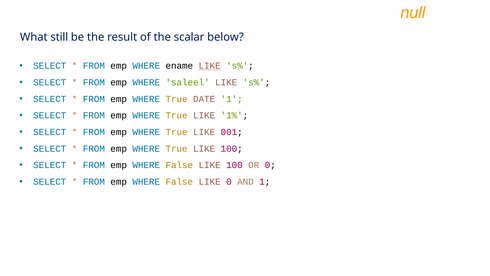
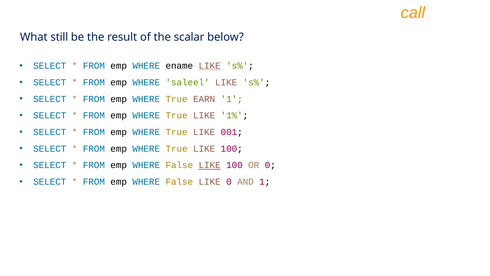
null: null -> call (413, 13)
DATE: DATE -> EARN (204, 99)
LIKE underline: none -> present (210, 165)
